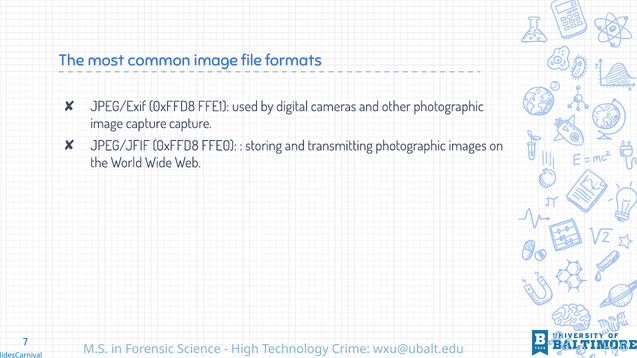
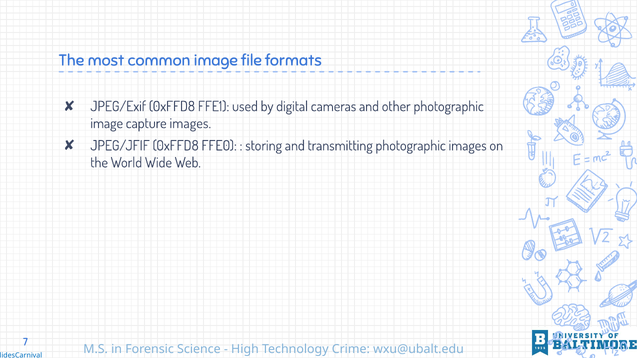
capture capture: capture -> images (190, 124)
